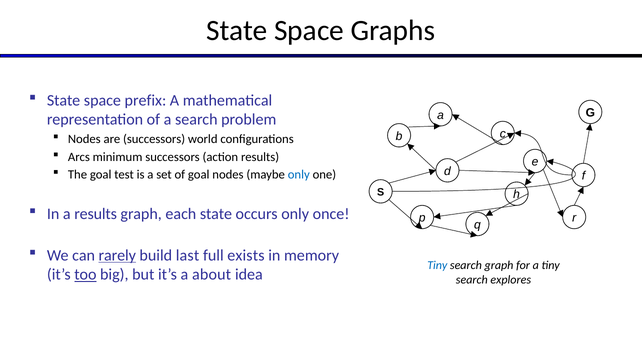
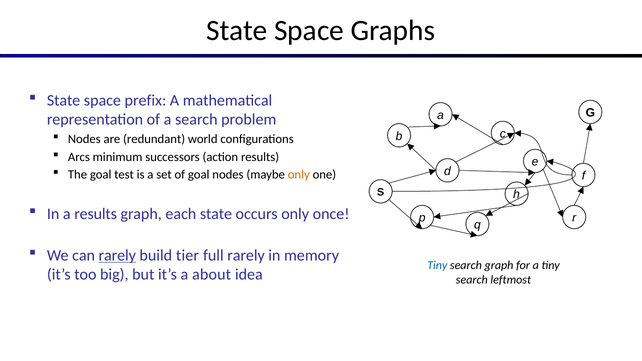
are successors: successors -> redundant (154, 139)
only colour: blue -> orange (299, 175)
last: last -> tier (188, 255)
full exists: exists -> rarely (246, 255)
too underline: present -> none (85, 275)
explores: explores -> leftmost (511, 280)
